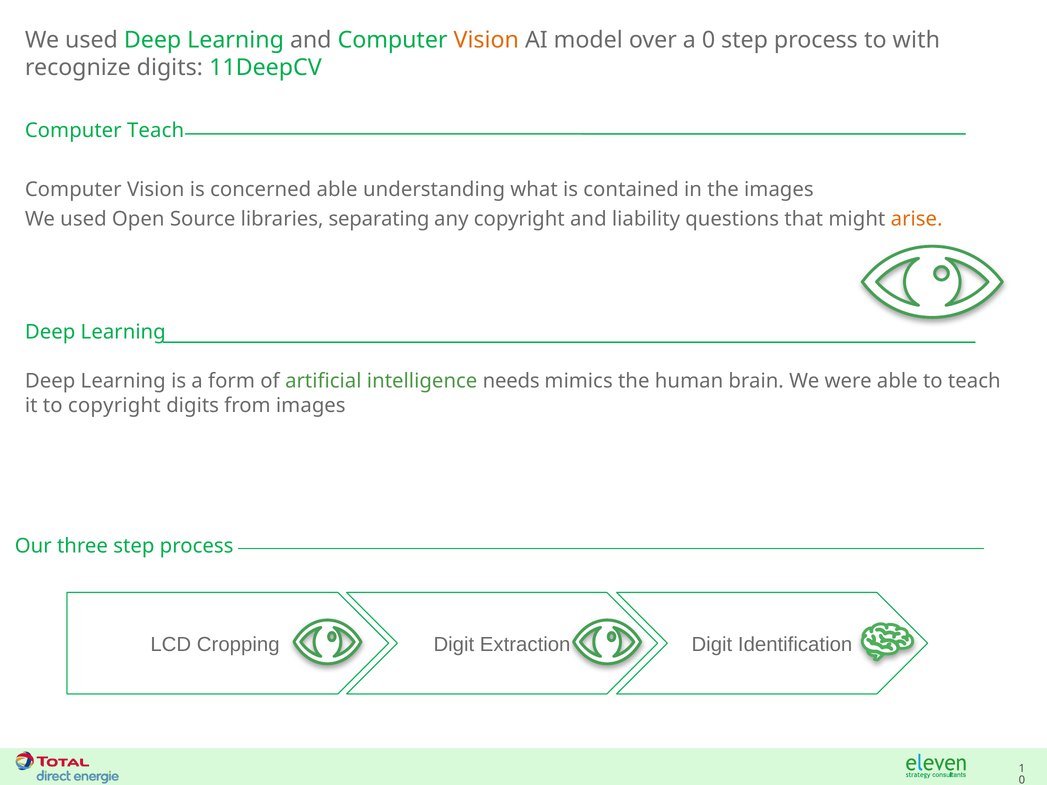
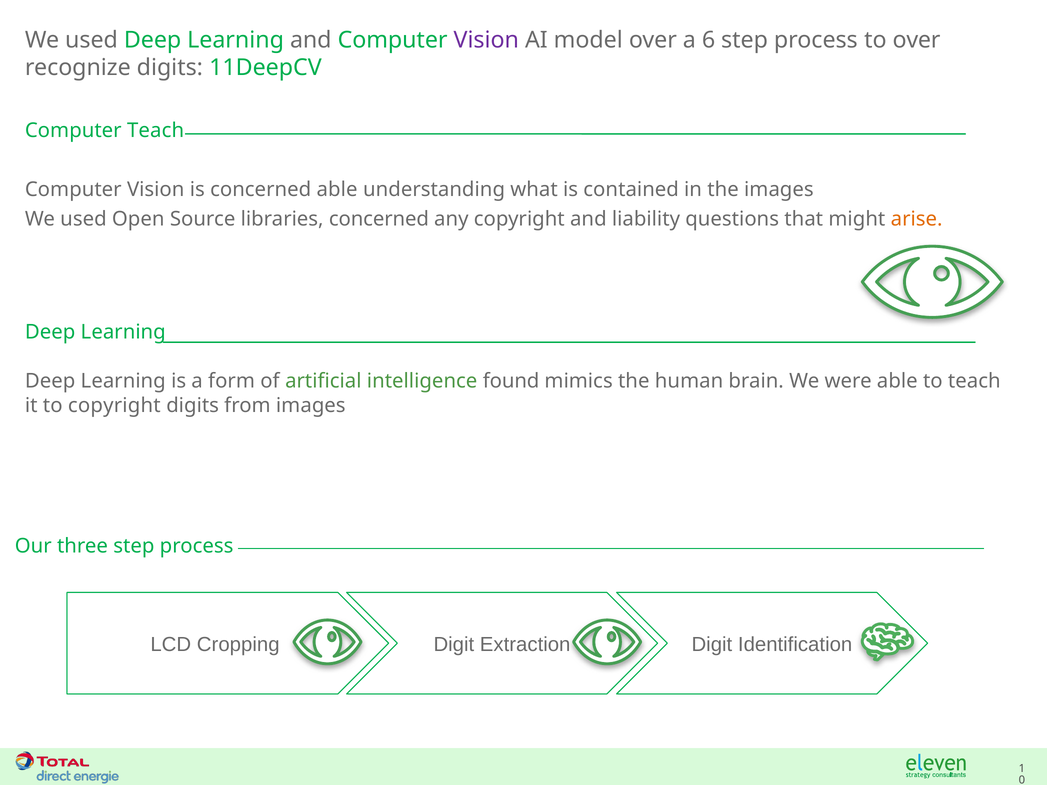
Vision colour: orange -> purple (486, 40)
a 0: 0 -> 6 (709, 40)
to with: with -> over (917, 40)
libraries separating: separating -> concerned (379, 219)
needs: needs -> found (511, 381)
